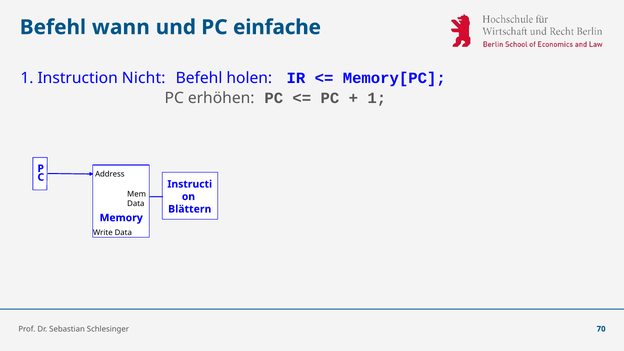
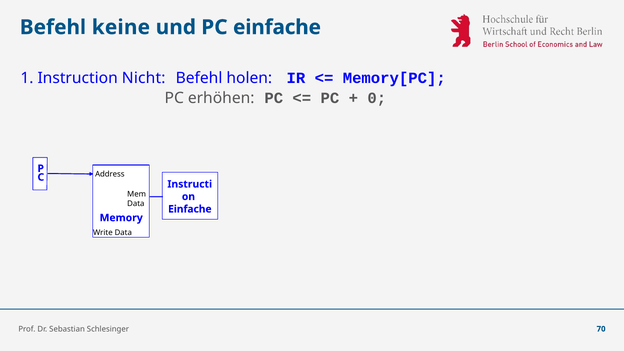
wann: wann -> keine (121, 27)
1: 1 -> 0 (377, 98)
Blättern: Blättern -> Einfache (190, 209)
